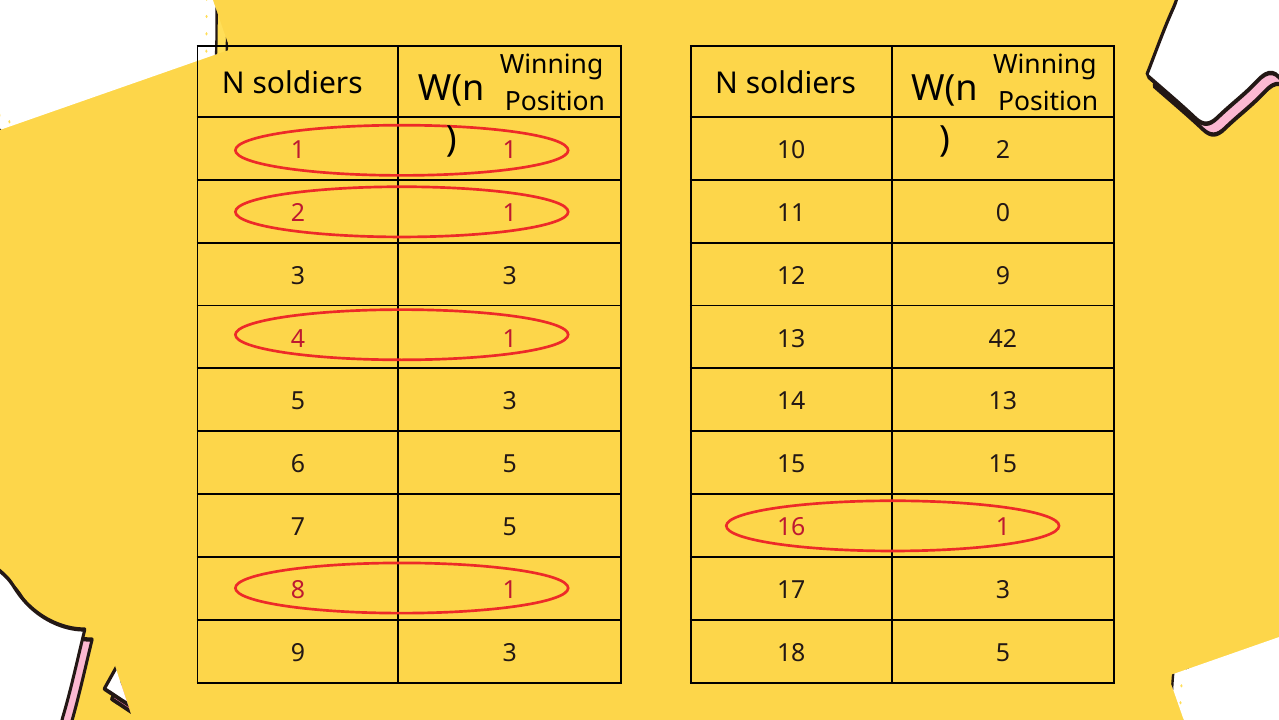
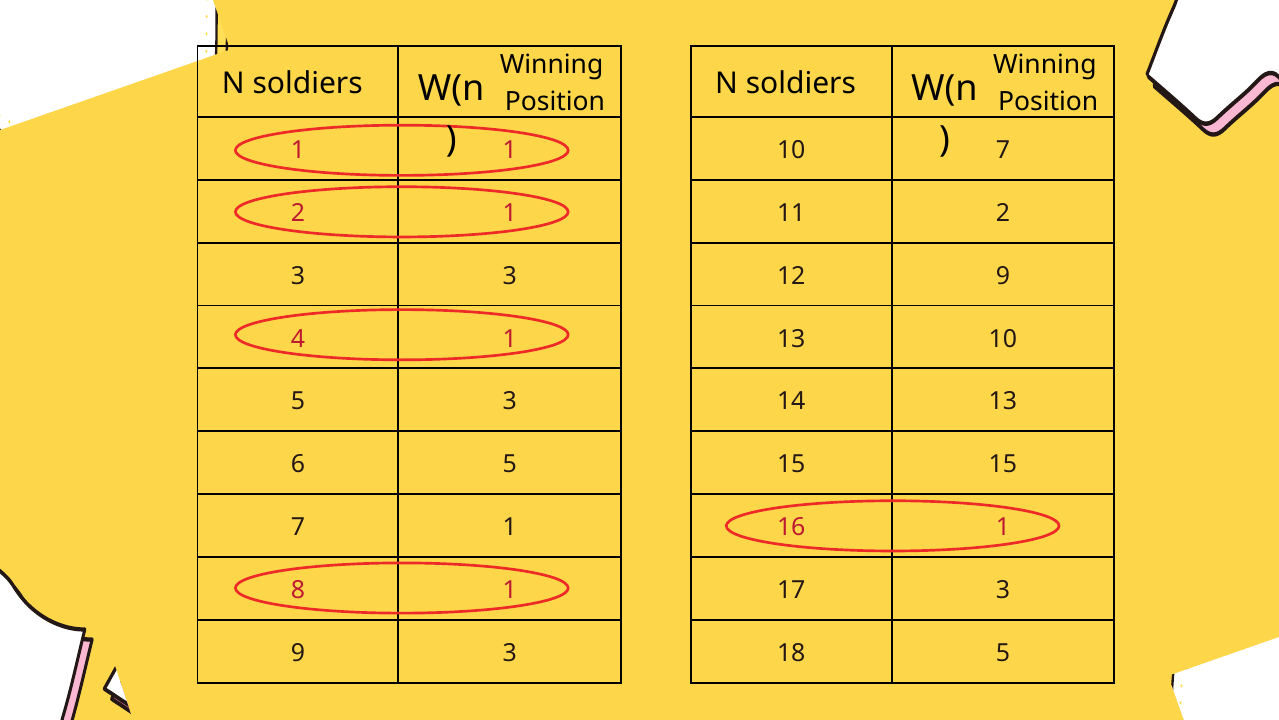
10 2: 2 -> 7 (1003, 150)
11 0: 0 -> 2 (1003, 213)
13 42: 42 -> 10 (1003, 339)
7 5: 5 -> 1 (510, 527)
